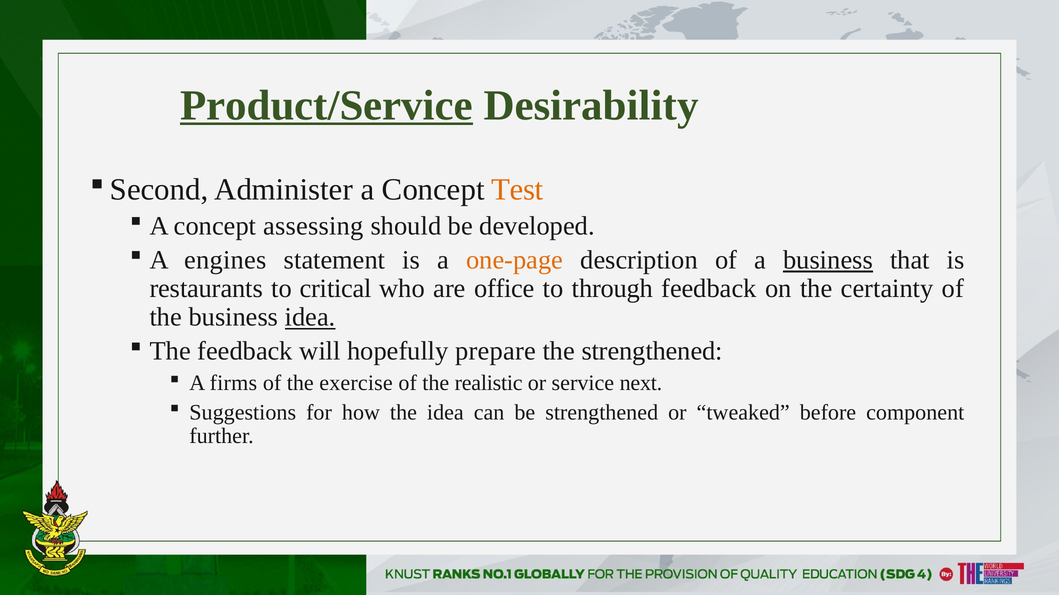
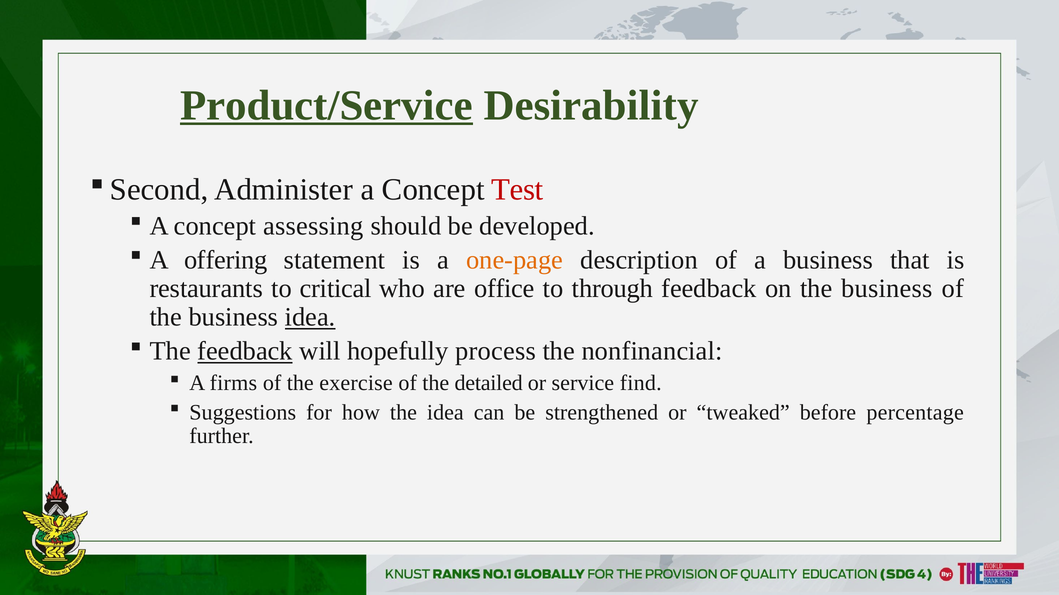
Test colour: orange -> red (517, 190)
engines: engines -> offering (226, 260)
business underline: present -> none (828, 260)
on the certainty: certainty -> business (887, 289)
feedback underline: none -> present (245, 352)
prepare: prepare -> process (496, 352)
the strengthened: strengthened -> nonfinancial (652, 352)
realistic: realistic -> detailed (489, 383)
next: next -> find (641, 383)
component: component -> percentage (915, 413)
